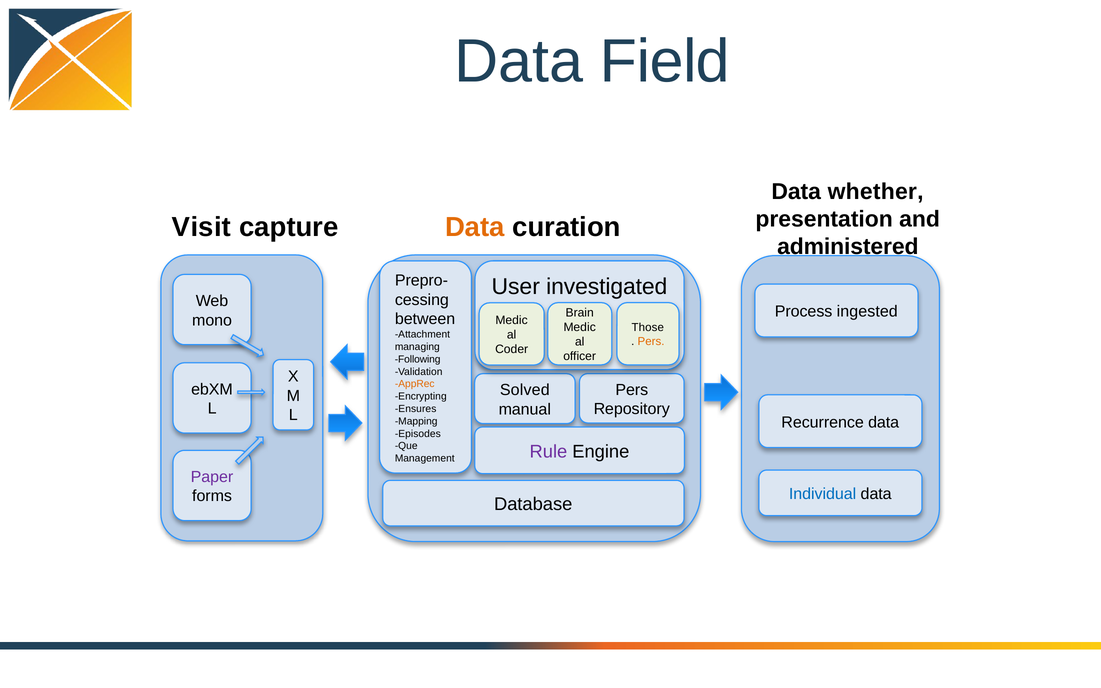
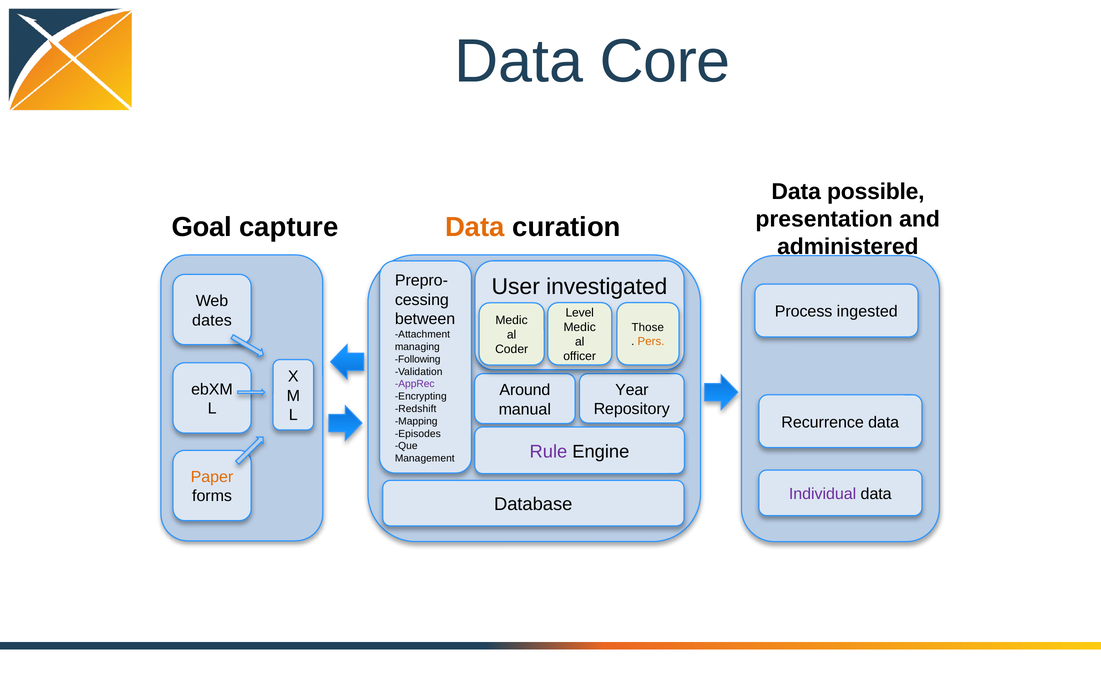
Field: Field -> Core (665, 62)
whether: whether -> possible (876, 192)
Visit: Visit -> Goal (202, 227)
Brain: Brain -> Level (580, 313)
mono: mono -> dates (212, 320)
AppRec colour: orange -> purple (415, 384)
Pers: Pers -> Year (632, 390)
Solved: Solved -> Around (525, 390)
Ensures: Ensures -> Redshift (416, 409)
Paper colour: purple -> orange (212, 477)
Individual colour: blue -> purple (823, 494)
